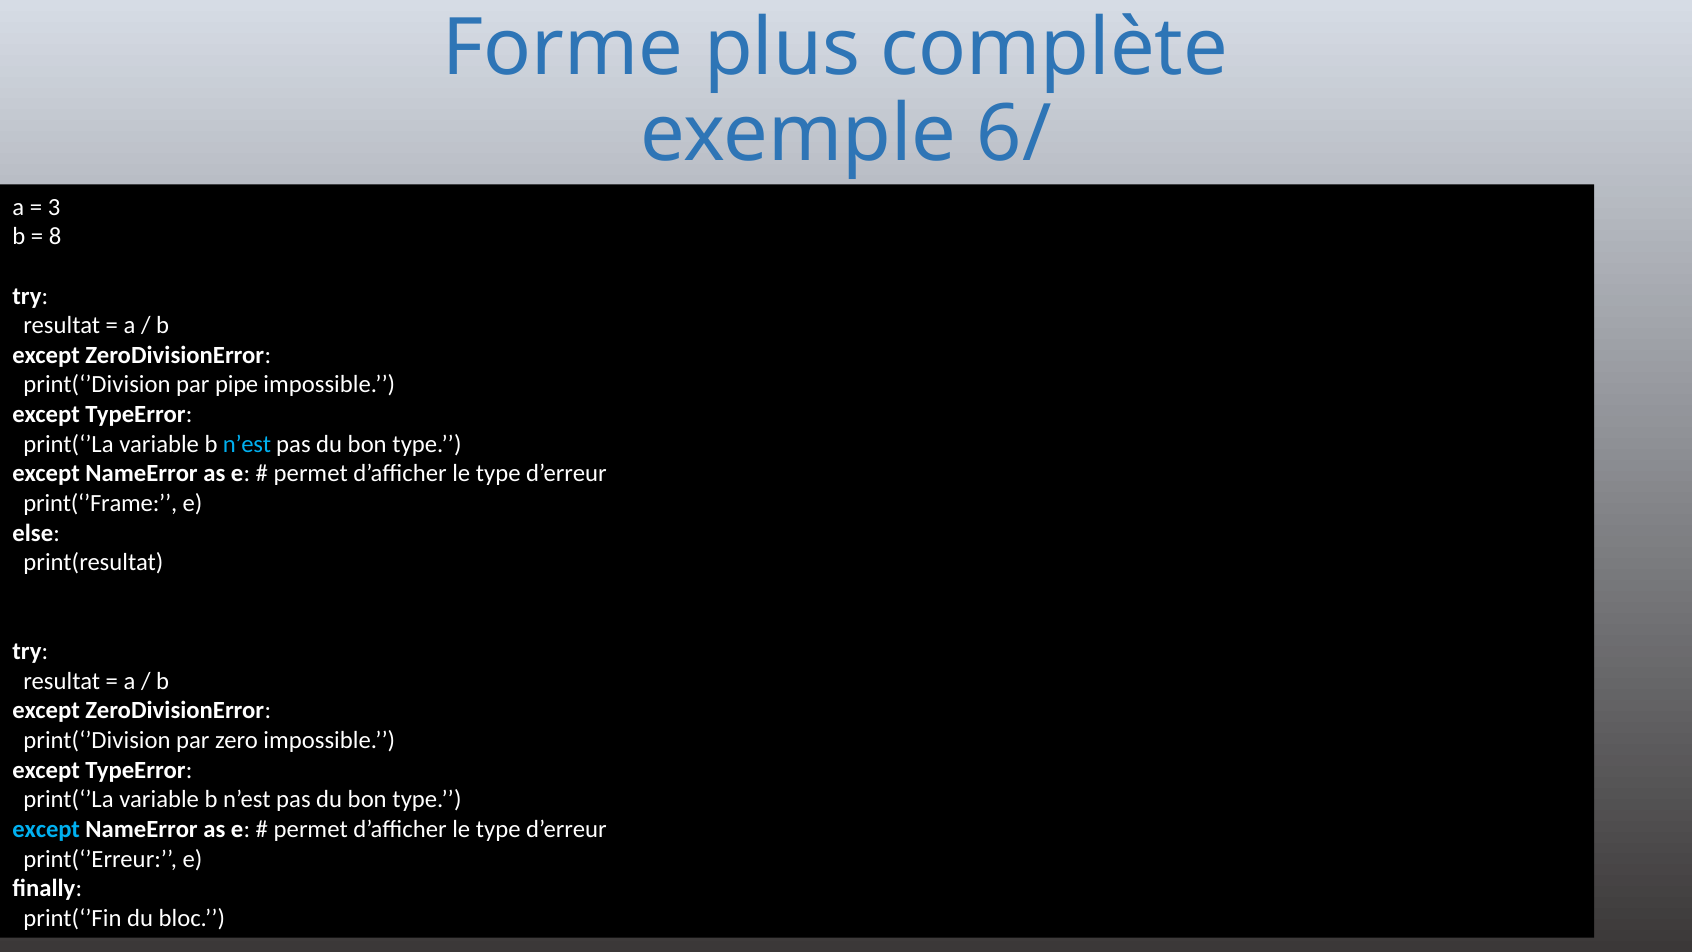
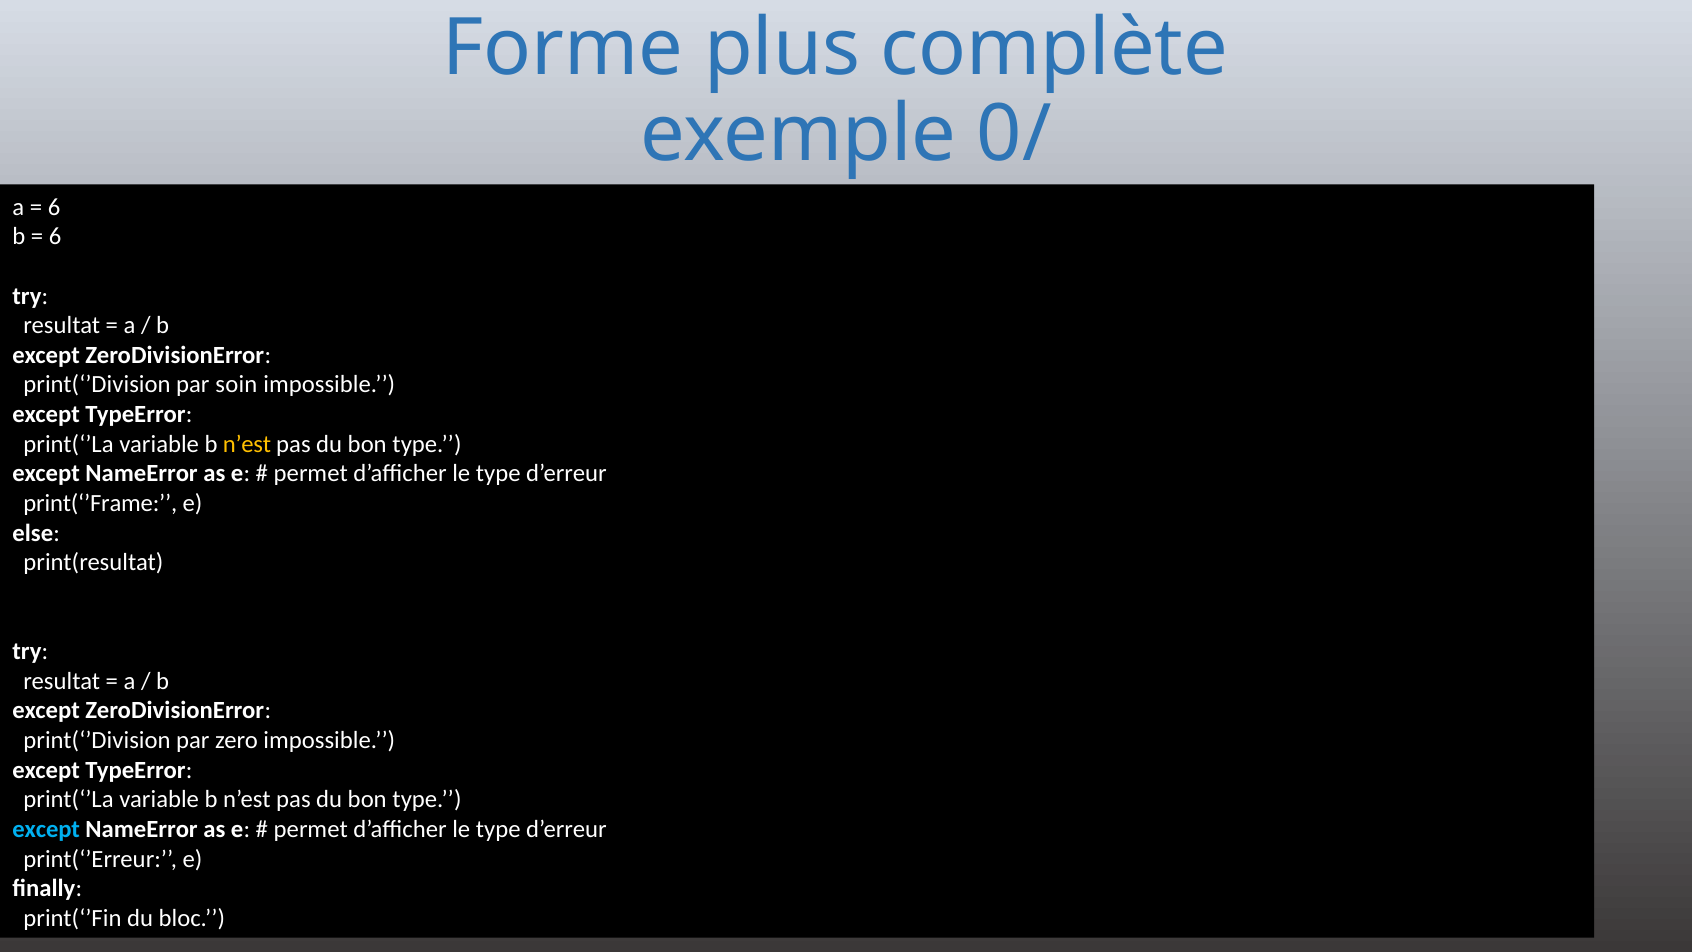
6/: 6/ -> 0/ (1014, 134)
3: 3 -> 6 (54, 207)
8: 8 -> 6 (55, 237)
pipe: pipe -> soin (236, 385)
n’est colour: light blue -> yellow (247, 444)
